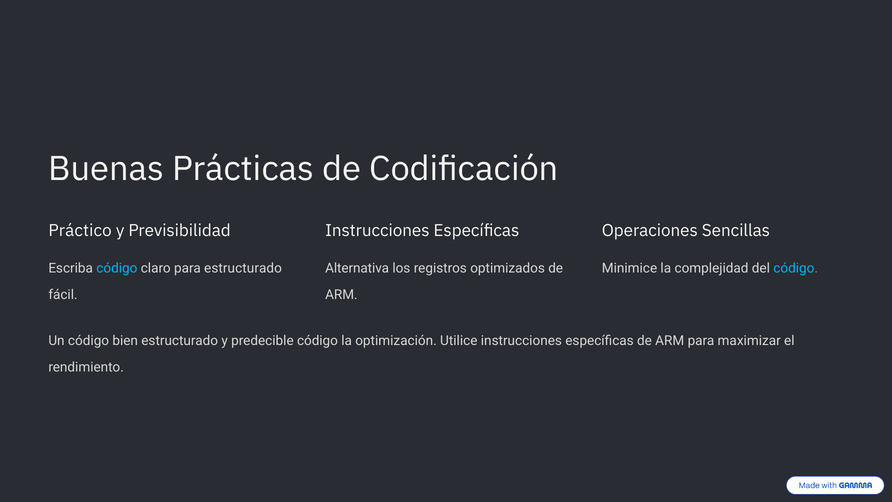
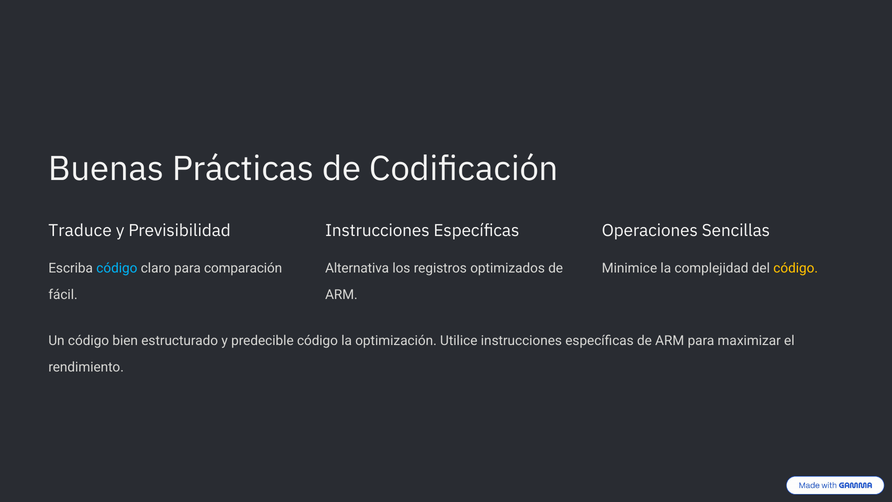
Práctico: Práctico -> Traduce (80, 230)
para estructurado: estructurado -> comparación (243, 268)
código colour: light blue -> yellow (796, 268)
